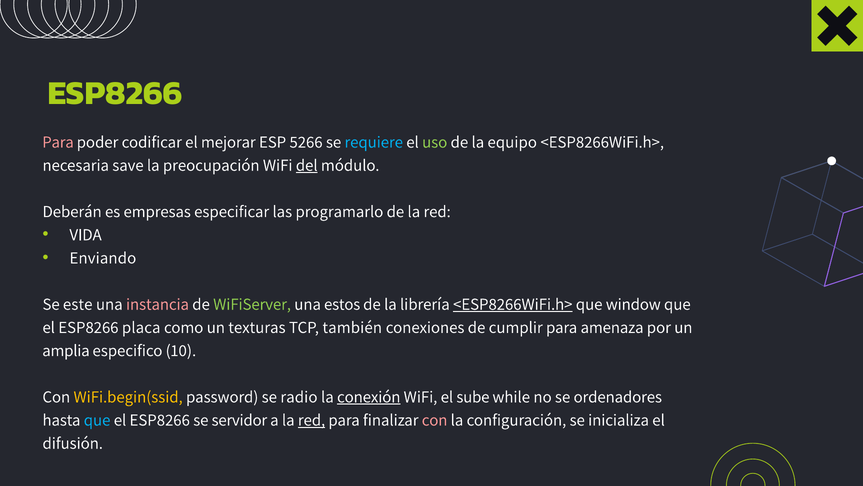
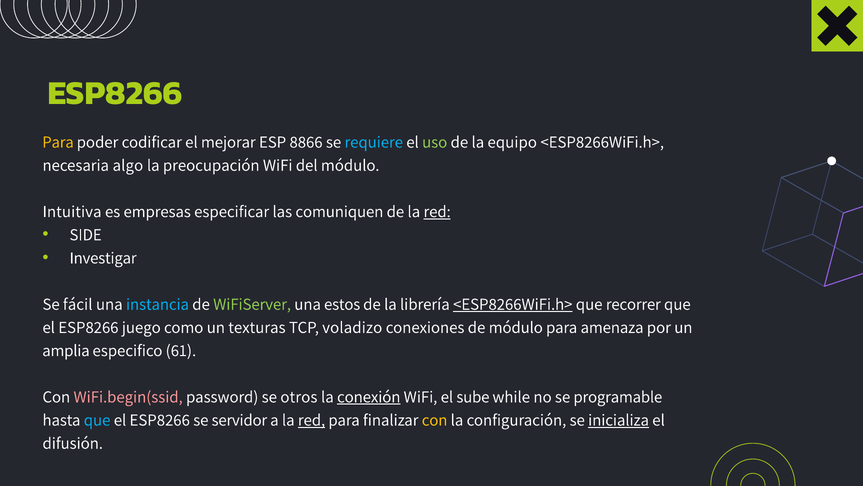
Para colour: pink -> yellow (58, 142)
5266: 5266 -> 8866 (306, 142)
save: save -> algo (128, 165)
del underline: present -> none (307, 165)
Deberán: Deberán -> Intuitiva (72, 211)
programarlo: programarlo -> comuniquen (339, 211)
red underline: none -> present (437, 211)
VIDA: VIDA -> SIDE (86, 234)
Enviando: Enviando -> Investigar (103, 258)
este: este -> fácil (78, 304)
instancia colour: pink -> light blue (157, 304)
window: window -> recorrer (633, 304)
placa: placa -> juego (141, 327)
también: también -> voladizo (352, 327)
de cumplir: cumplir -> módulo (516, 327)
10: 10 -> 61 (181, 350)
WiFi.begin(ssid colour: yellow -> pink (128, 396)
radio: radio -> otros (299, 396)
ordenadores: ordenadores -> programable (618, 396)
con colour: pink -> yellow (435, 420)
inicializa underline: none -> present (619, 420)
